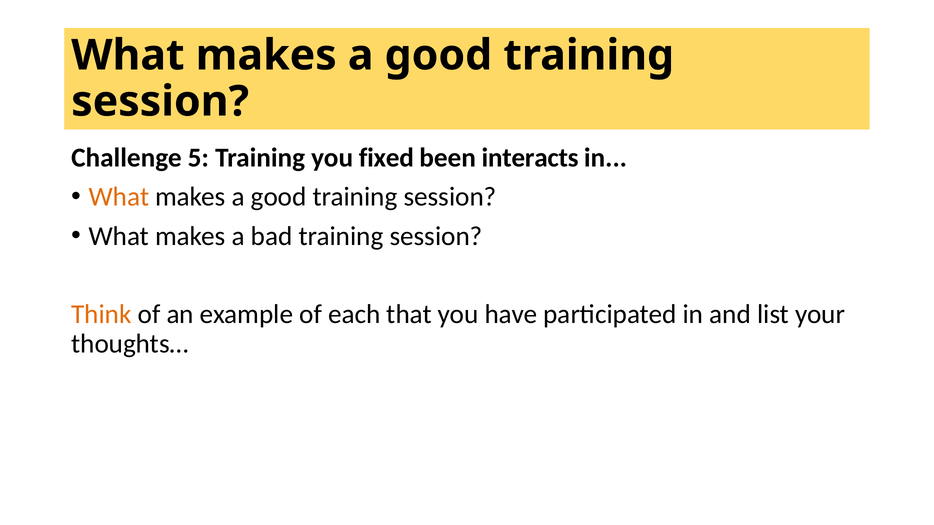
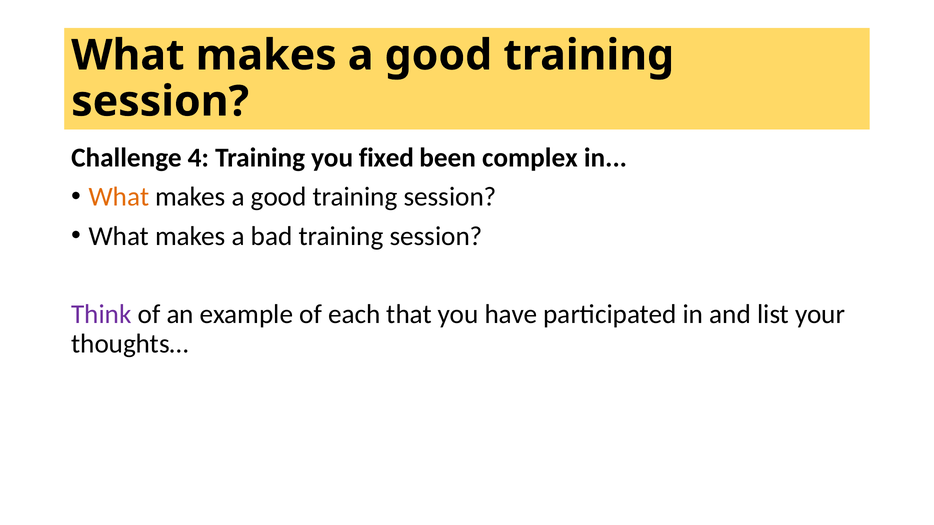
5: 5 -> 4 (198, 158)
interacts: interacts -> complex (530, 158)
Think colour: orange -> purple (101, 315)
